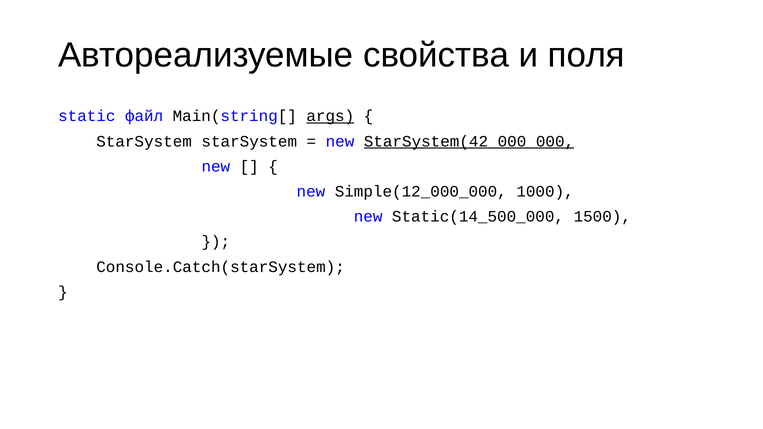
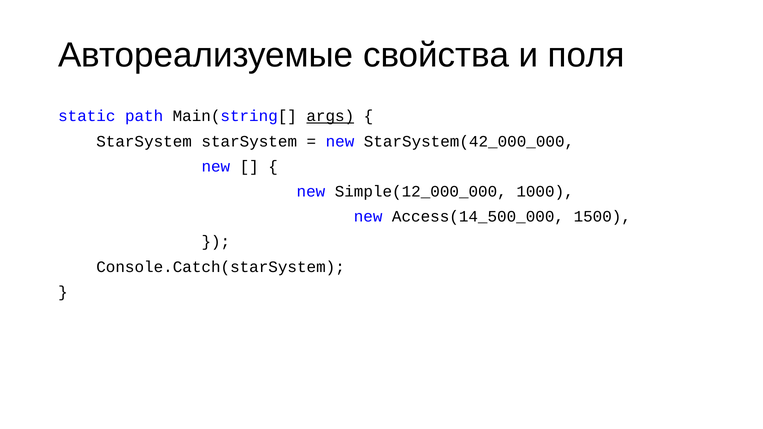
файл: файл -> path (144, 116)
StarSystem(42_000_000 underline: present -> none (469, 141)
Static(14_500_000: Static(14_500_000 -> Access(14_500_000 (478, 217)
